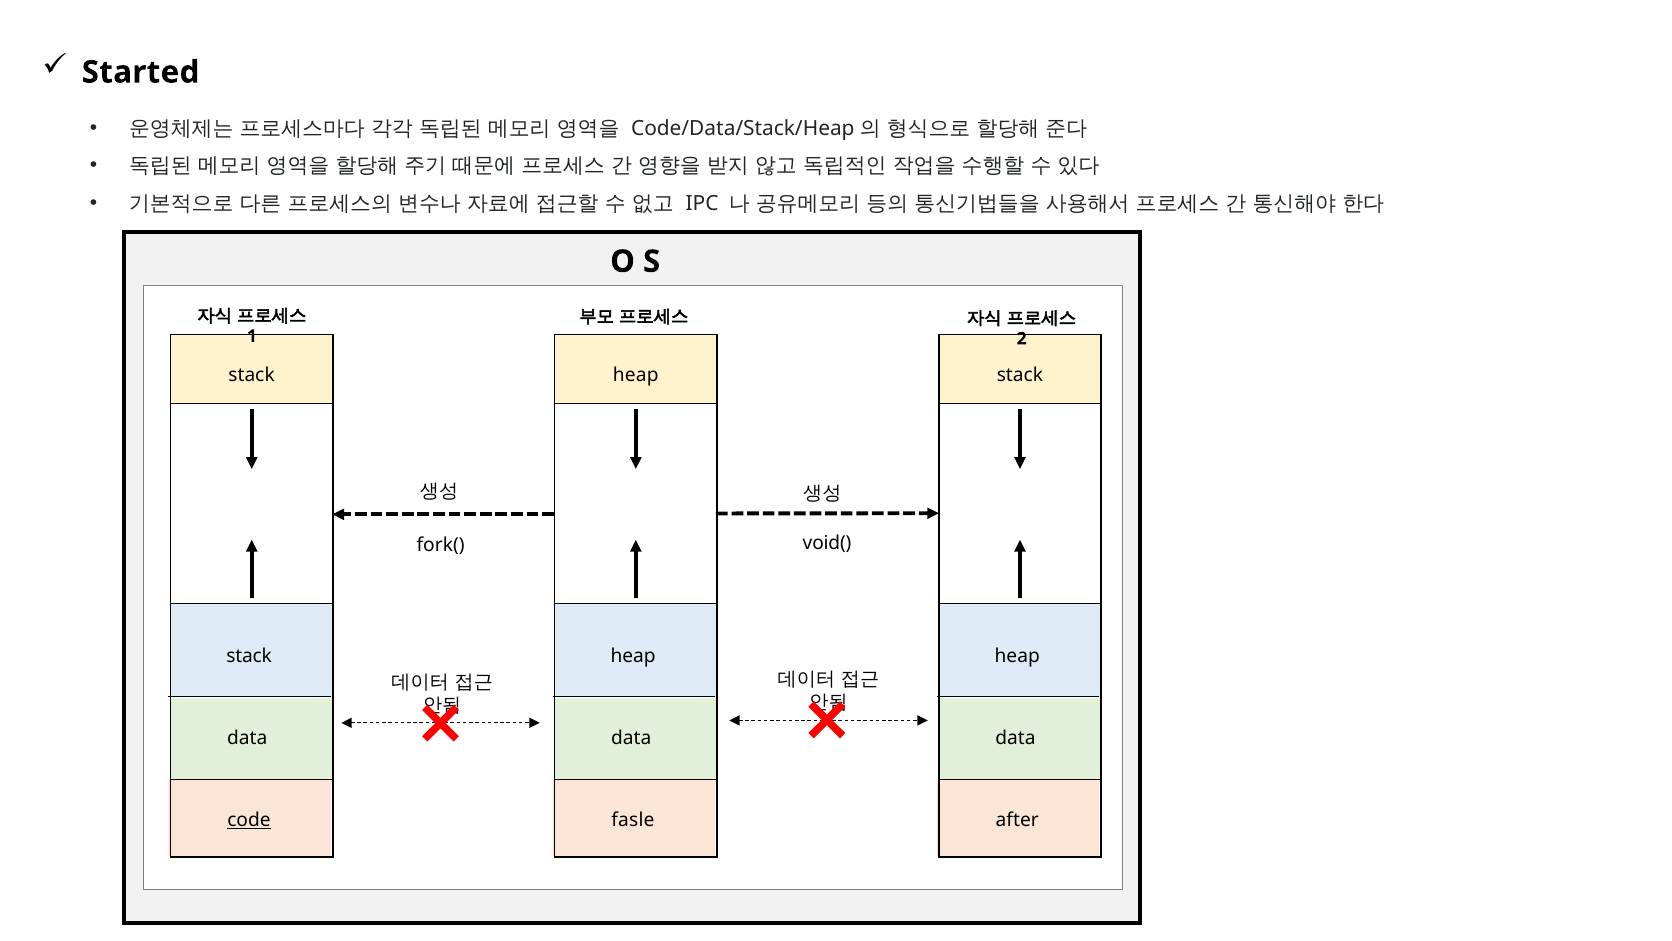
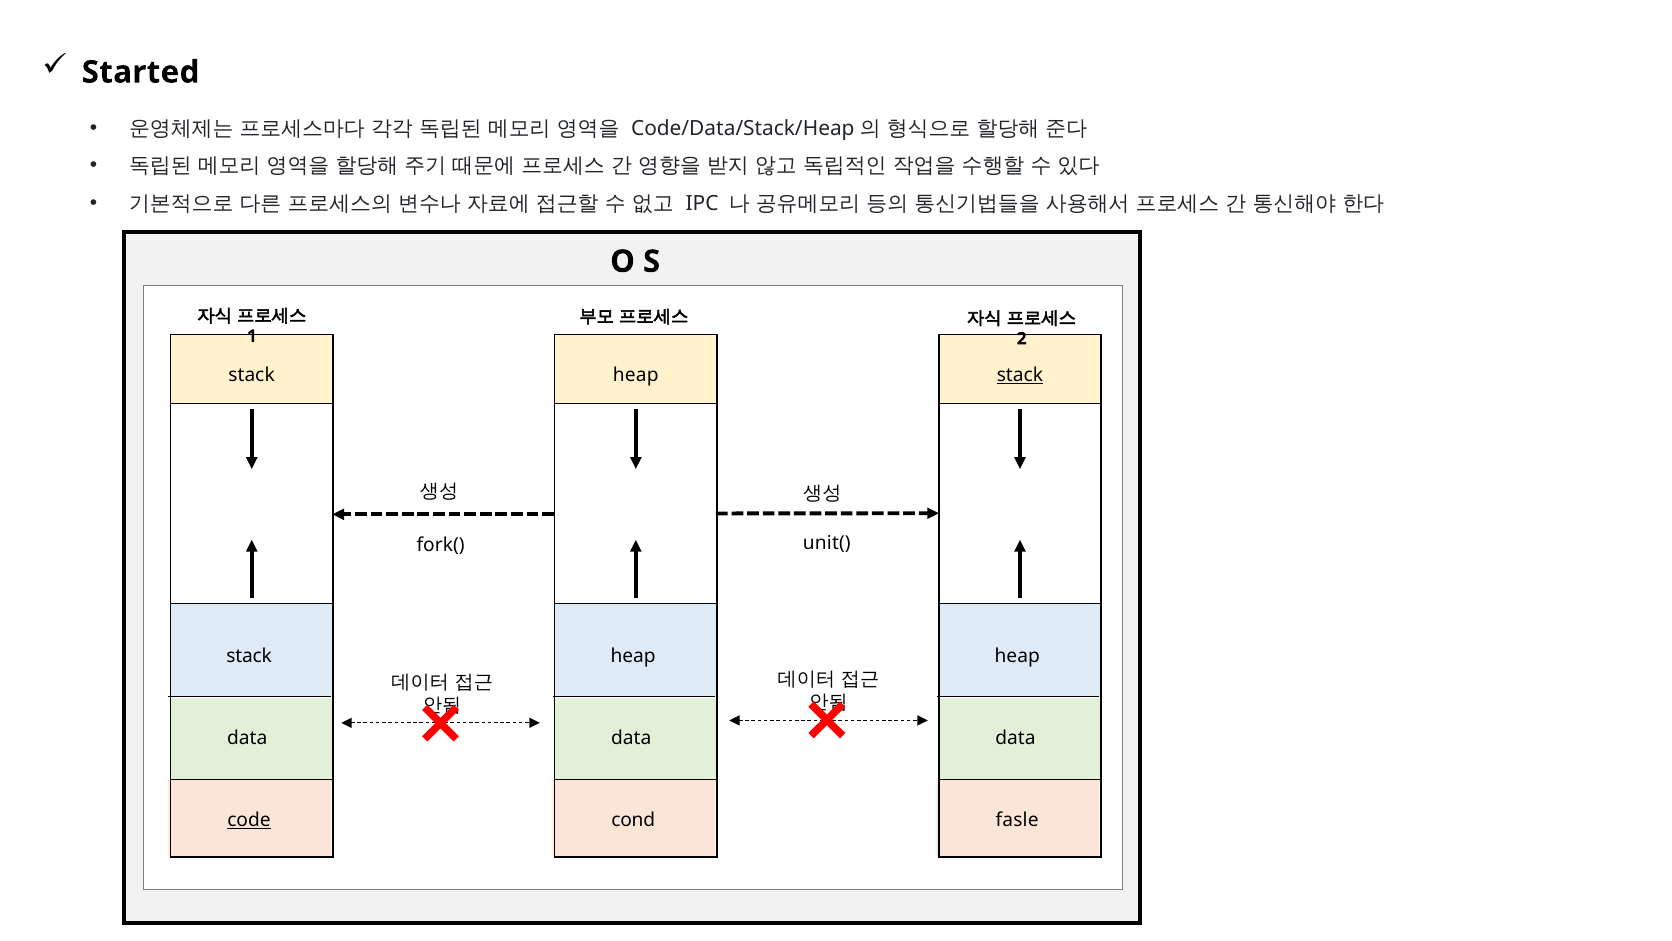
stack underline: none -> present (1020, 375)
void(: void( -> unit( (827, 543)
fasle: fasle -> cond (633, 820)
after: after -> fasle (1017, 820)
